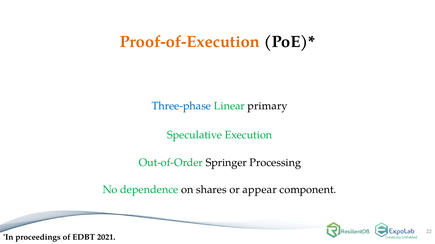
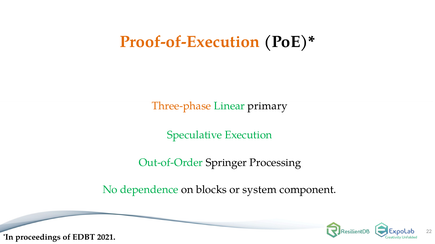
Three-phase colour: blue -> orange (181, 106)
shares: shares -> blocks (211, 190)
appear: appear -> system (260, 190)
